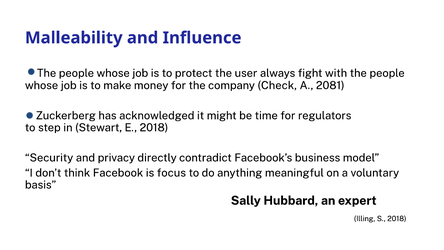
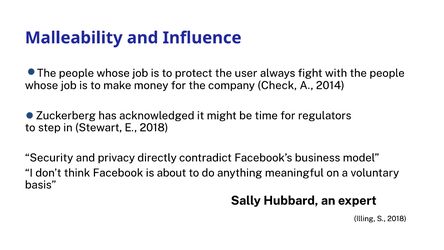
2081: 2081 -> 2014 (330, 85)
focus: focus -> about (171, 173)
